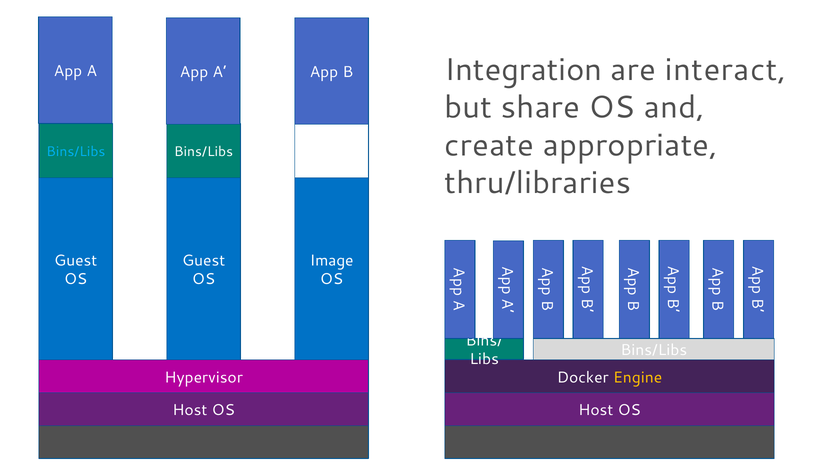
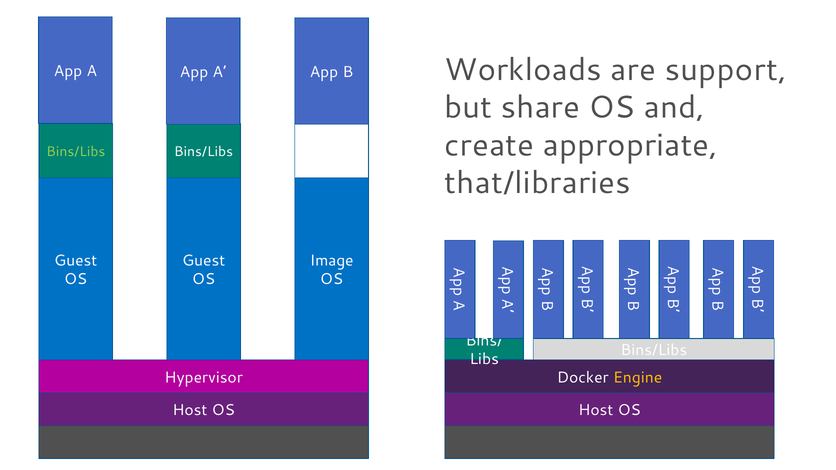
Integration: Integration -> Workloads (523, 70)
interact: interact -> support (726, 70)
Bins/Libs colour: light blue -> light green (76, 152)
thru/libraries: thru/libraries -> that/libraries (538, 183)
